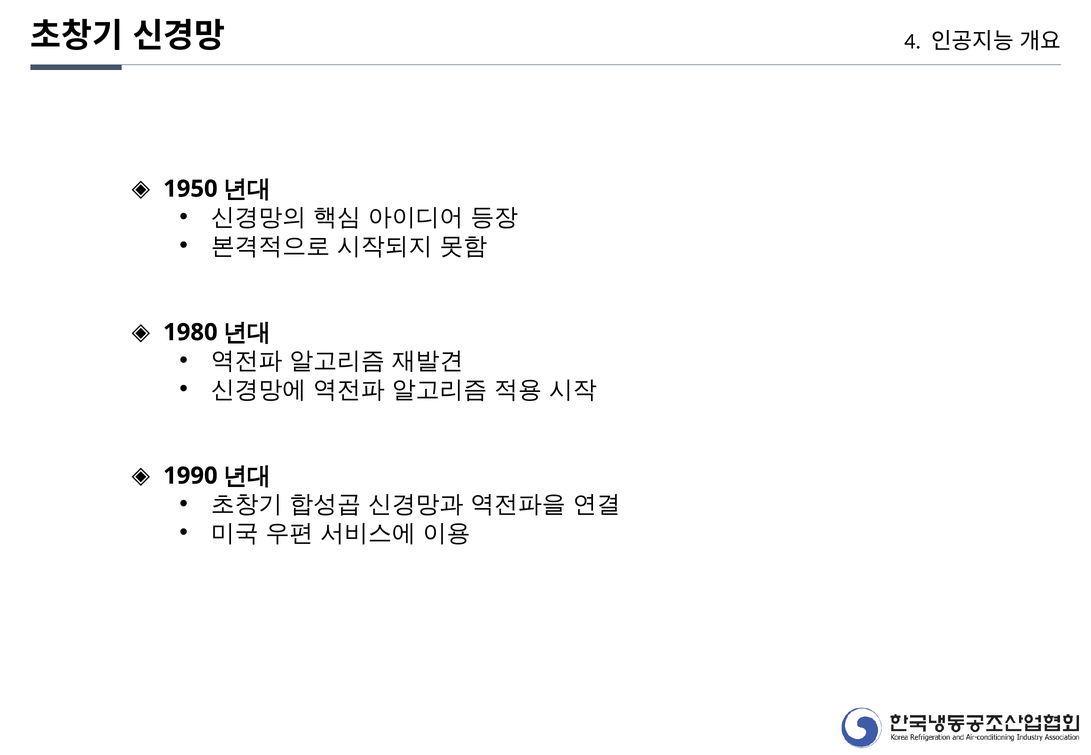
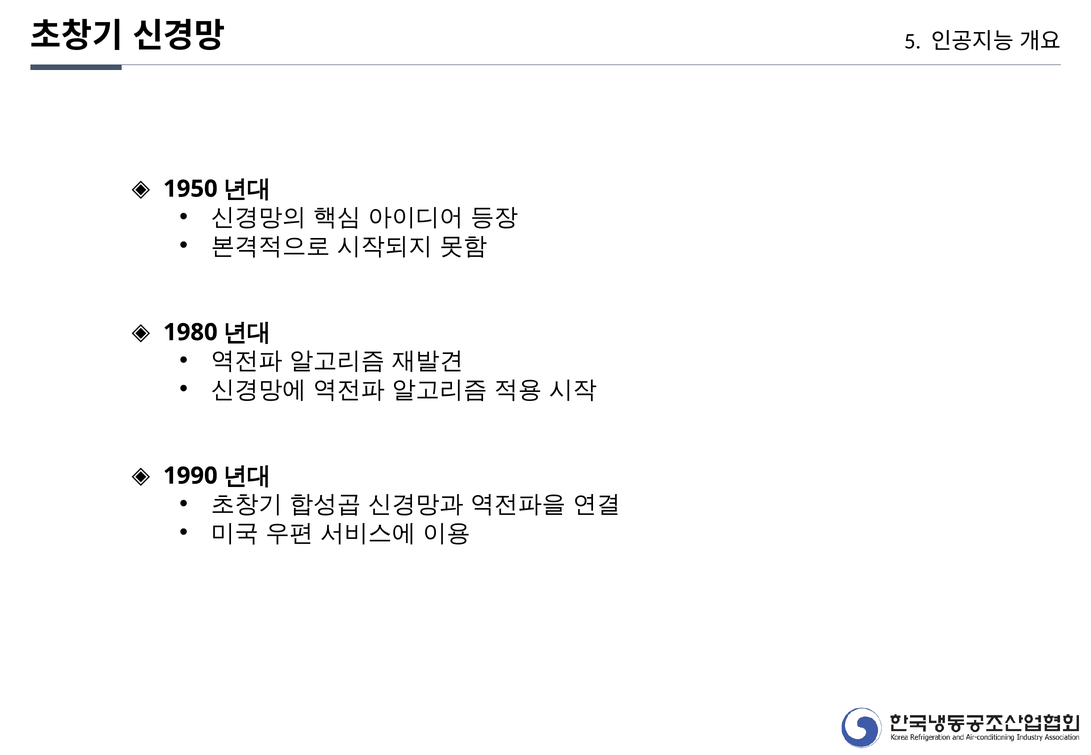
4: 4 -> 5 (913, 41)
